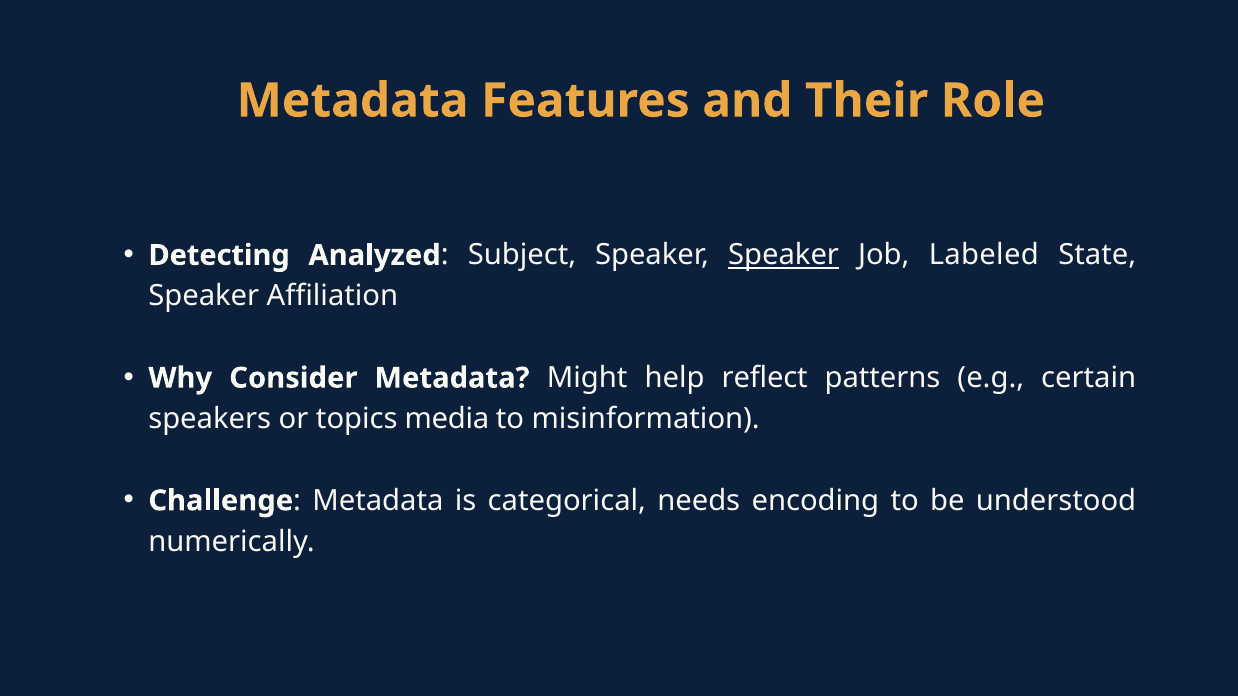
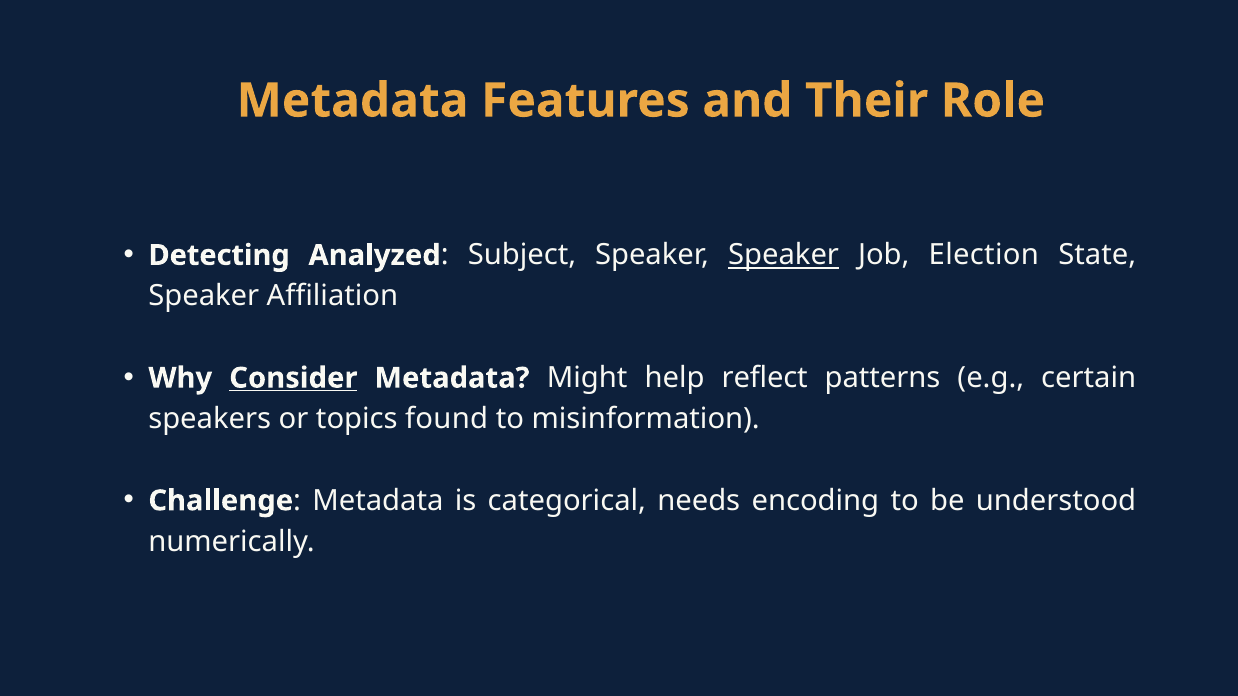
Labeled: Labeled -> Election (984, 255)
Consider underline: none -> present (293, 378)
media: media -> found (447, 419)
